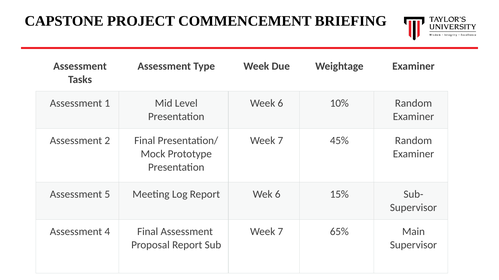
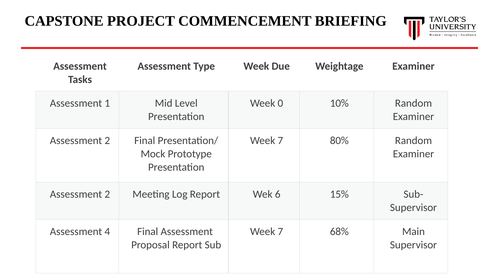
Week 6: 6 -> 0 (280, 104)
45%: 45% -> 80% (339, 141)
5: 5 -> 2 (107, 195)
65%: 65% -> 68% (339, 232)
